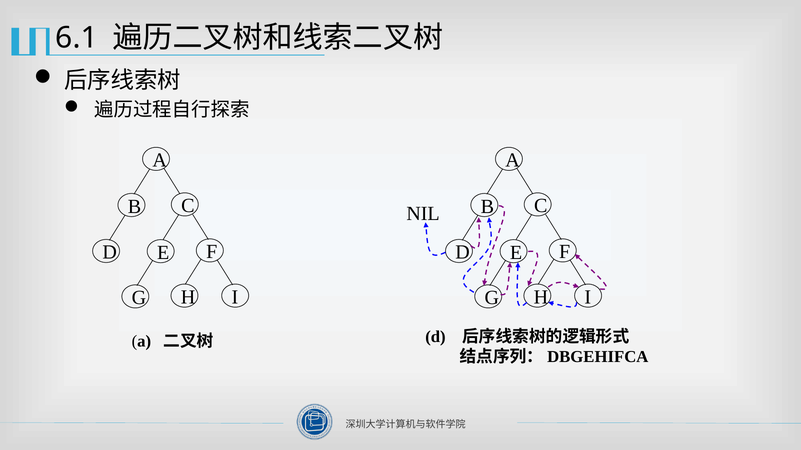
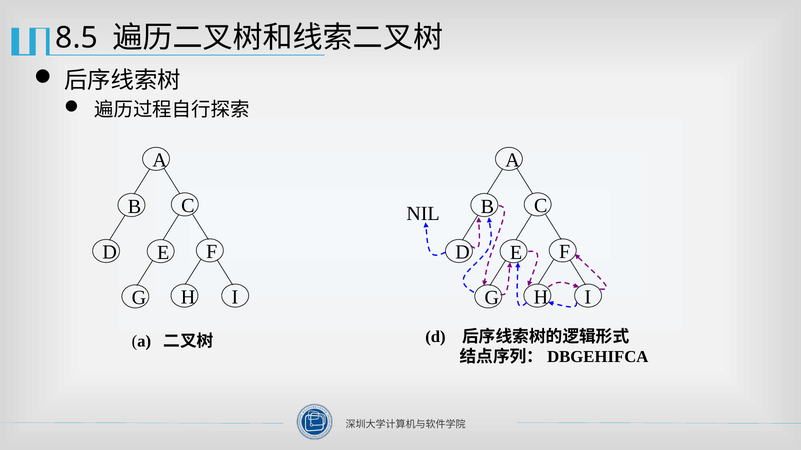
6.1: 6.1 -> 8.5 (77, 38)
